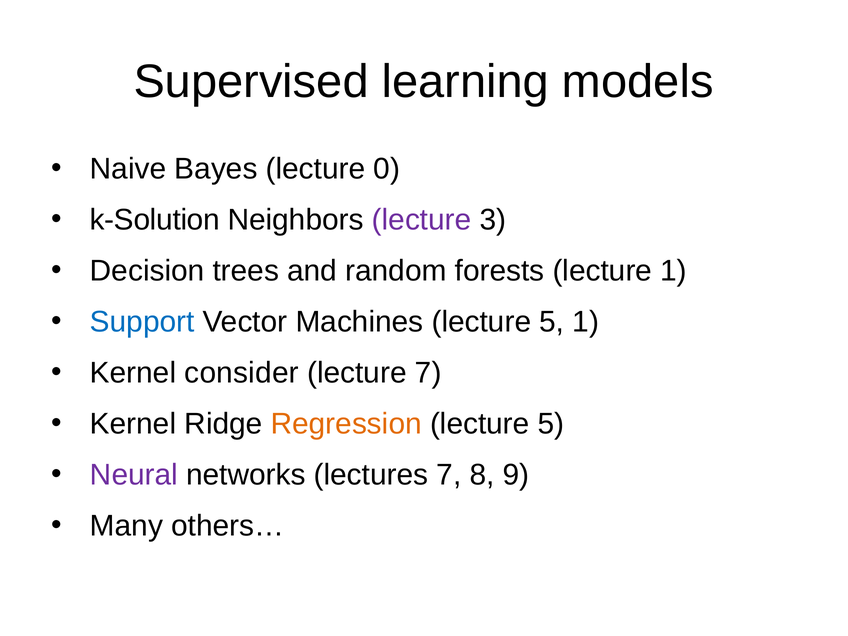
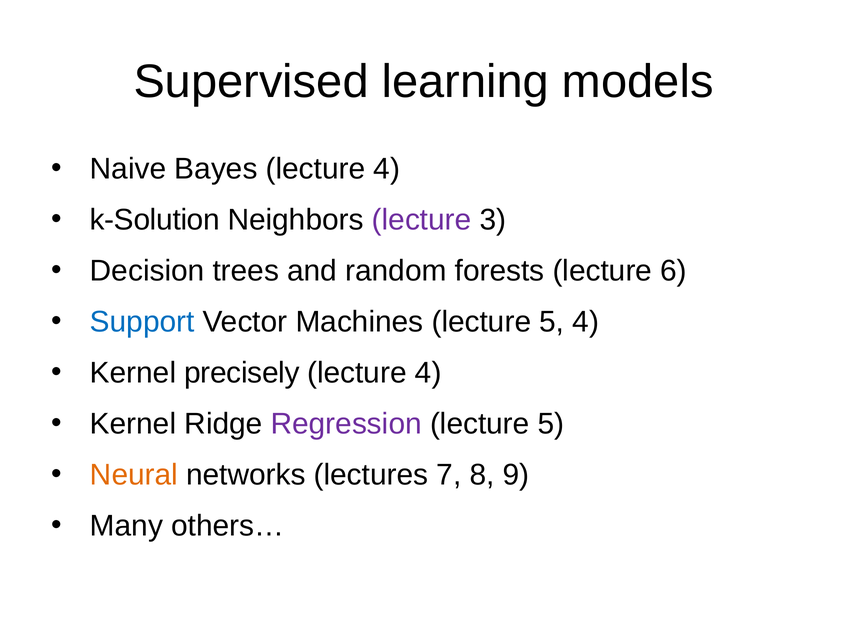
Bayes lecture 0: 0 -> 4 (387, 169)
lecture 1: 1 -> 6 (674, 271)
5 1: 1 -> 4 (586, 322)
consider: consider -> precisely (242, 373)
7: 7 -> 4 (428, 373)
Regression colour: orange -> purple (346, 424)
Neural colour: purple -> orange (134, 475)
